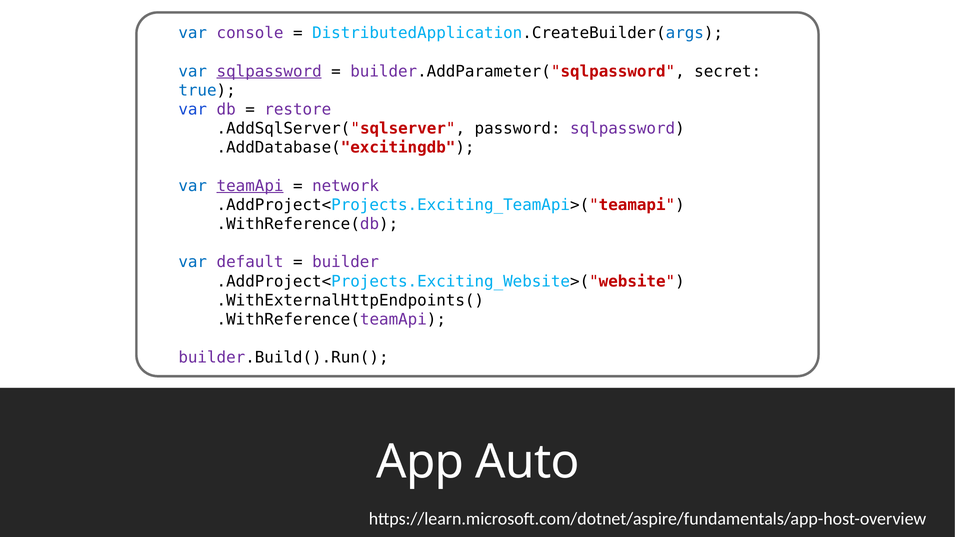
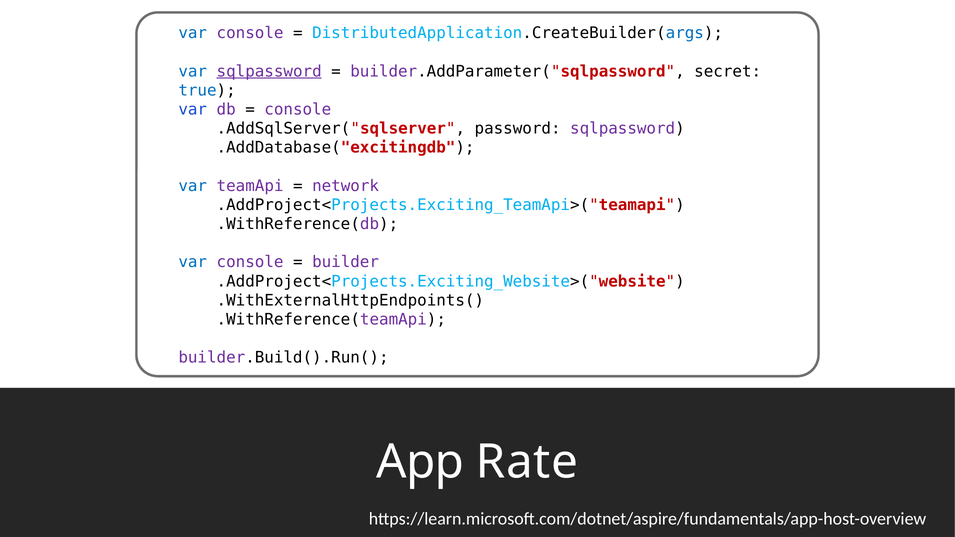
restore: restore -> console (298, 110)
teamApi underline: present -> none (250, 186)
default: default -> console (250, 262)
Auto: Auto -> Rate (527, 462)
